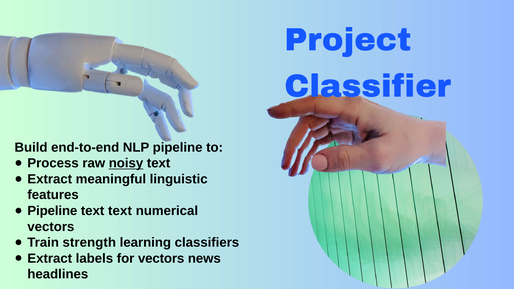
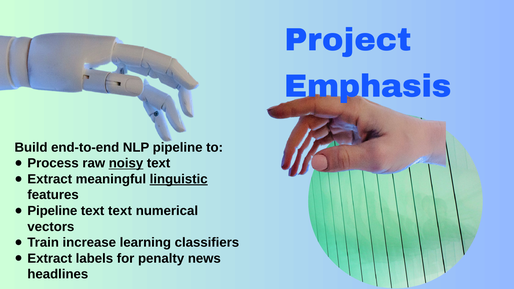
Classifier: Classifier -> Emphasis (368, 86)
linguistic underline: none -> present (179, 179)
strength: strength -> increase (89, 243)
for vectors: vectors -> penalty (161, 258)
